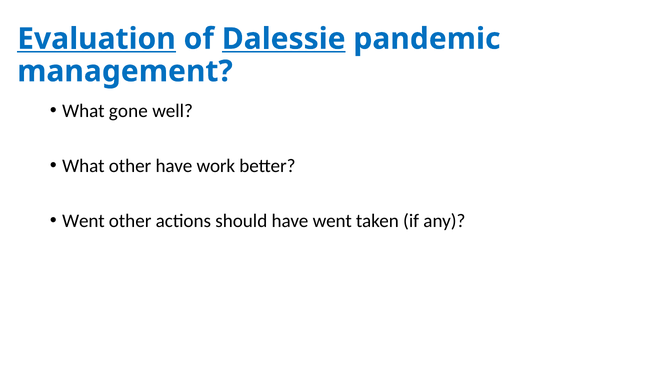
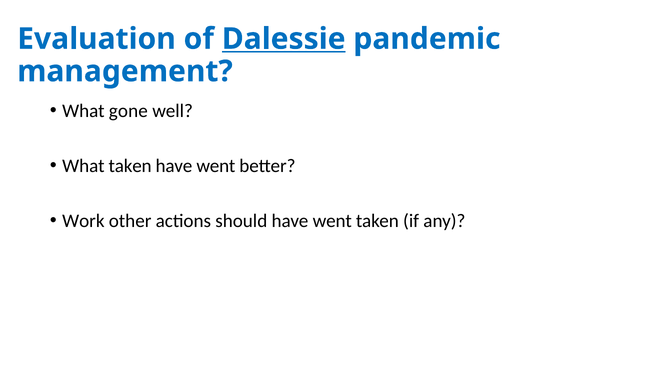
Evaluation underline: present -> none (96, 39)
What other: other -> taken (130, 166)
work: work -> went (216, 166)
Went: Went -> Work (83, 221)
